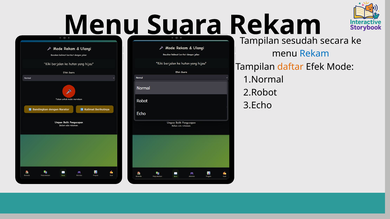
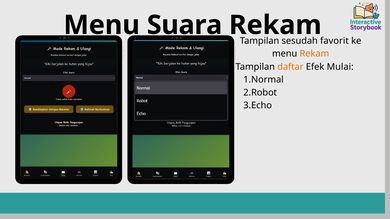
secara: secara -> favorit (334, 41)
Rekam colour: blue -> orange (314, 54)
Mode: Mode -> Mulai (340, 67)
